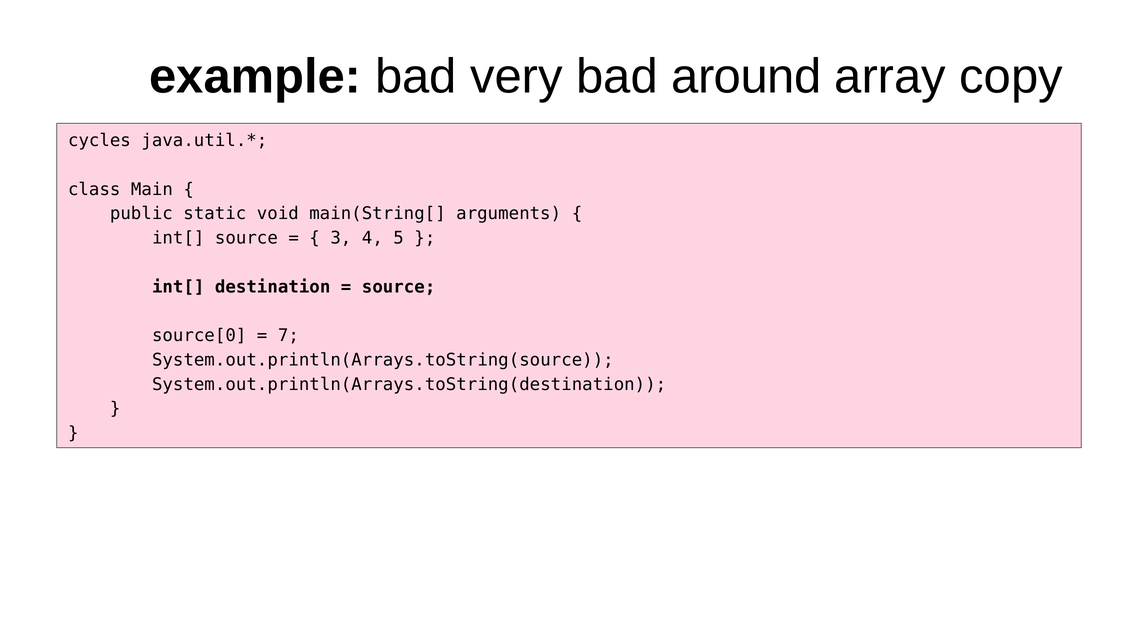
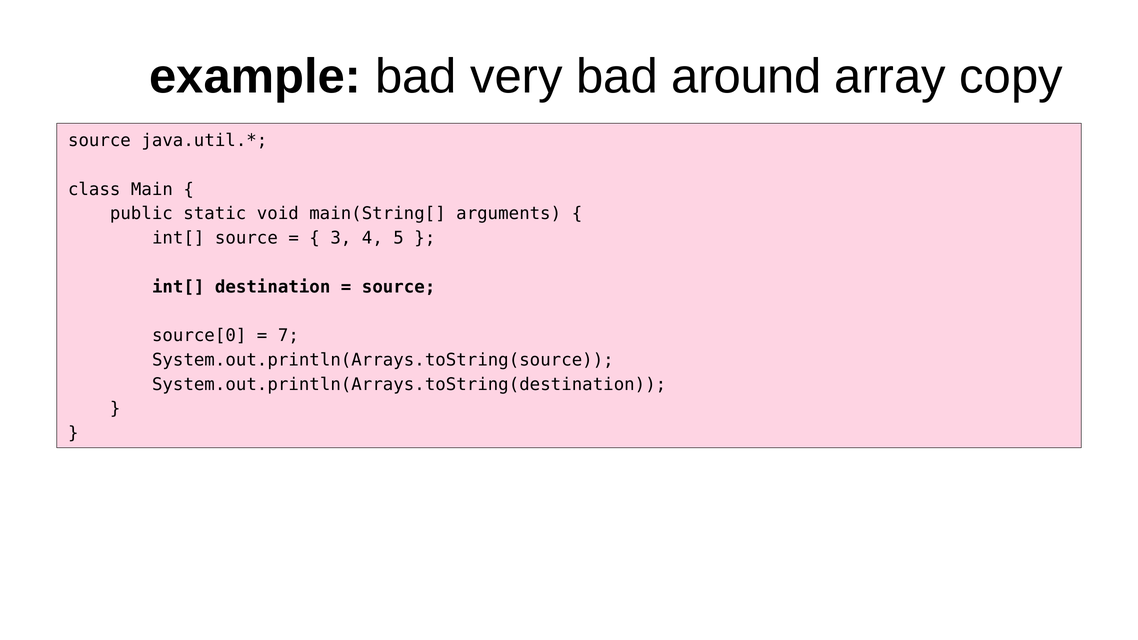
cycles: cycles -> source (99, 141)
